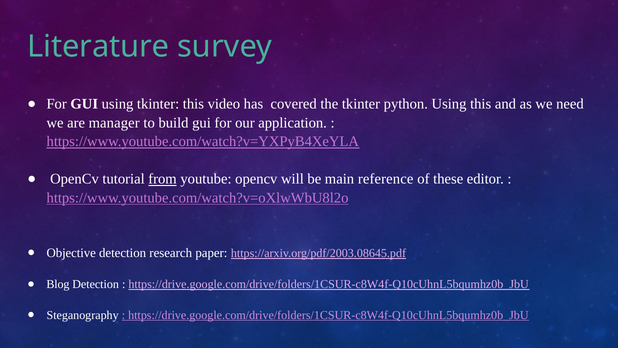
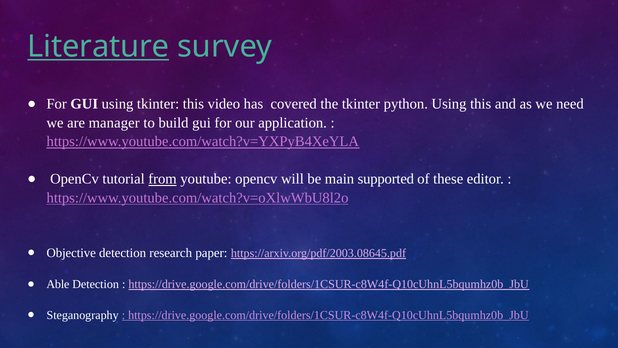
Literature underline: none -> present (98, 46)
reference: reference -> supported (386, 179)
Blog: Blog -> Able (58, 284)
